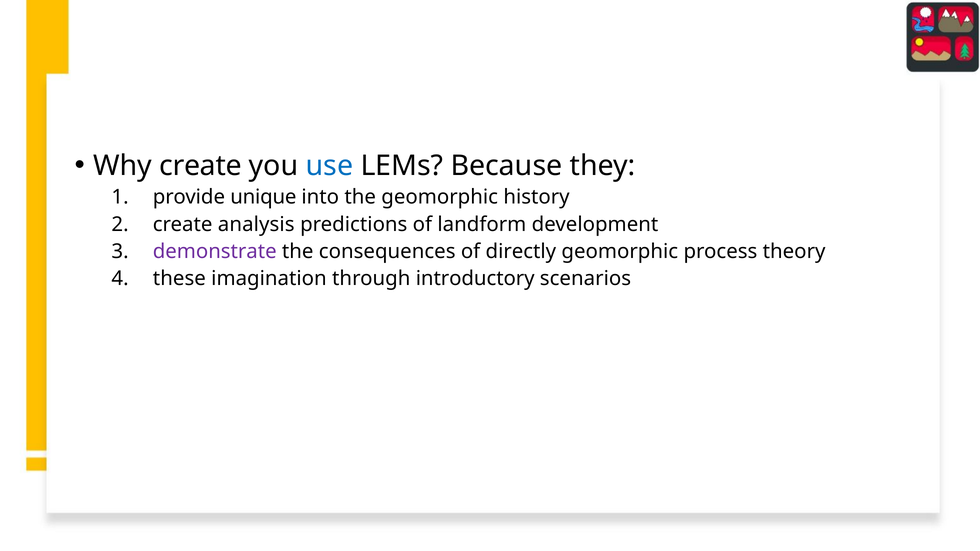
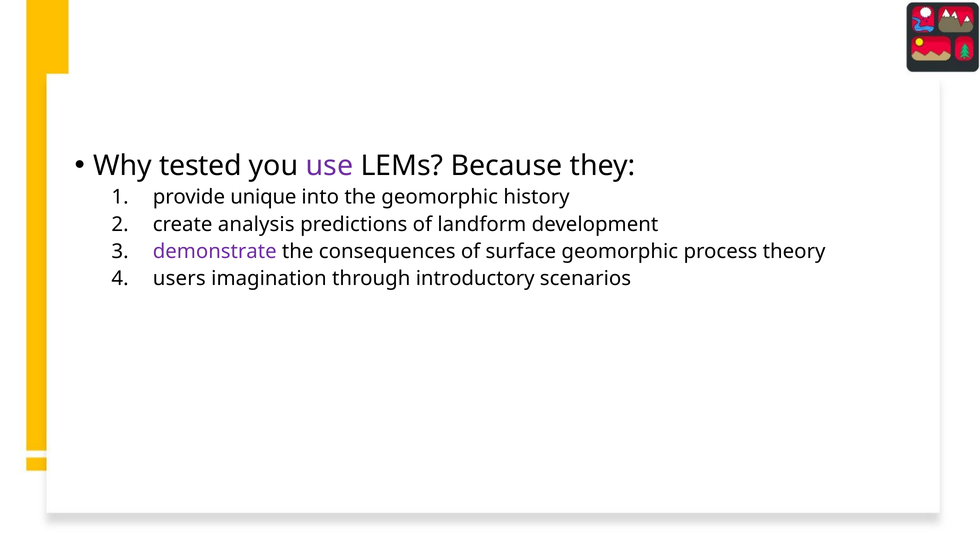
Why create: create -> tested (200, 166)
use colour: blue -> purple (329, 166)
directly: directly -> surface (521, 252)
these: these -> users (179, 279)
